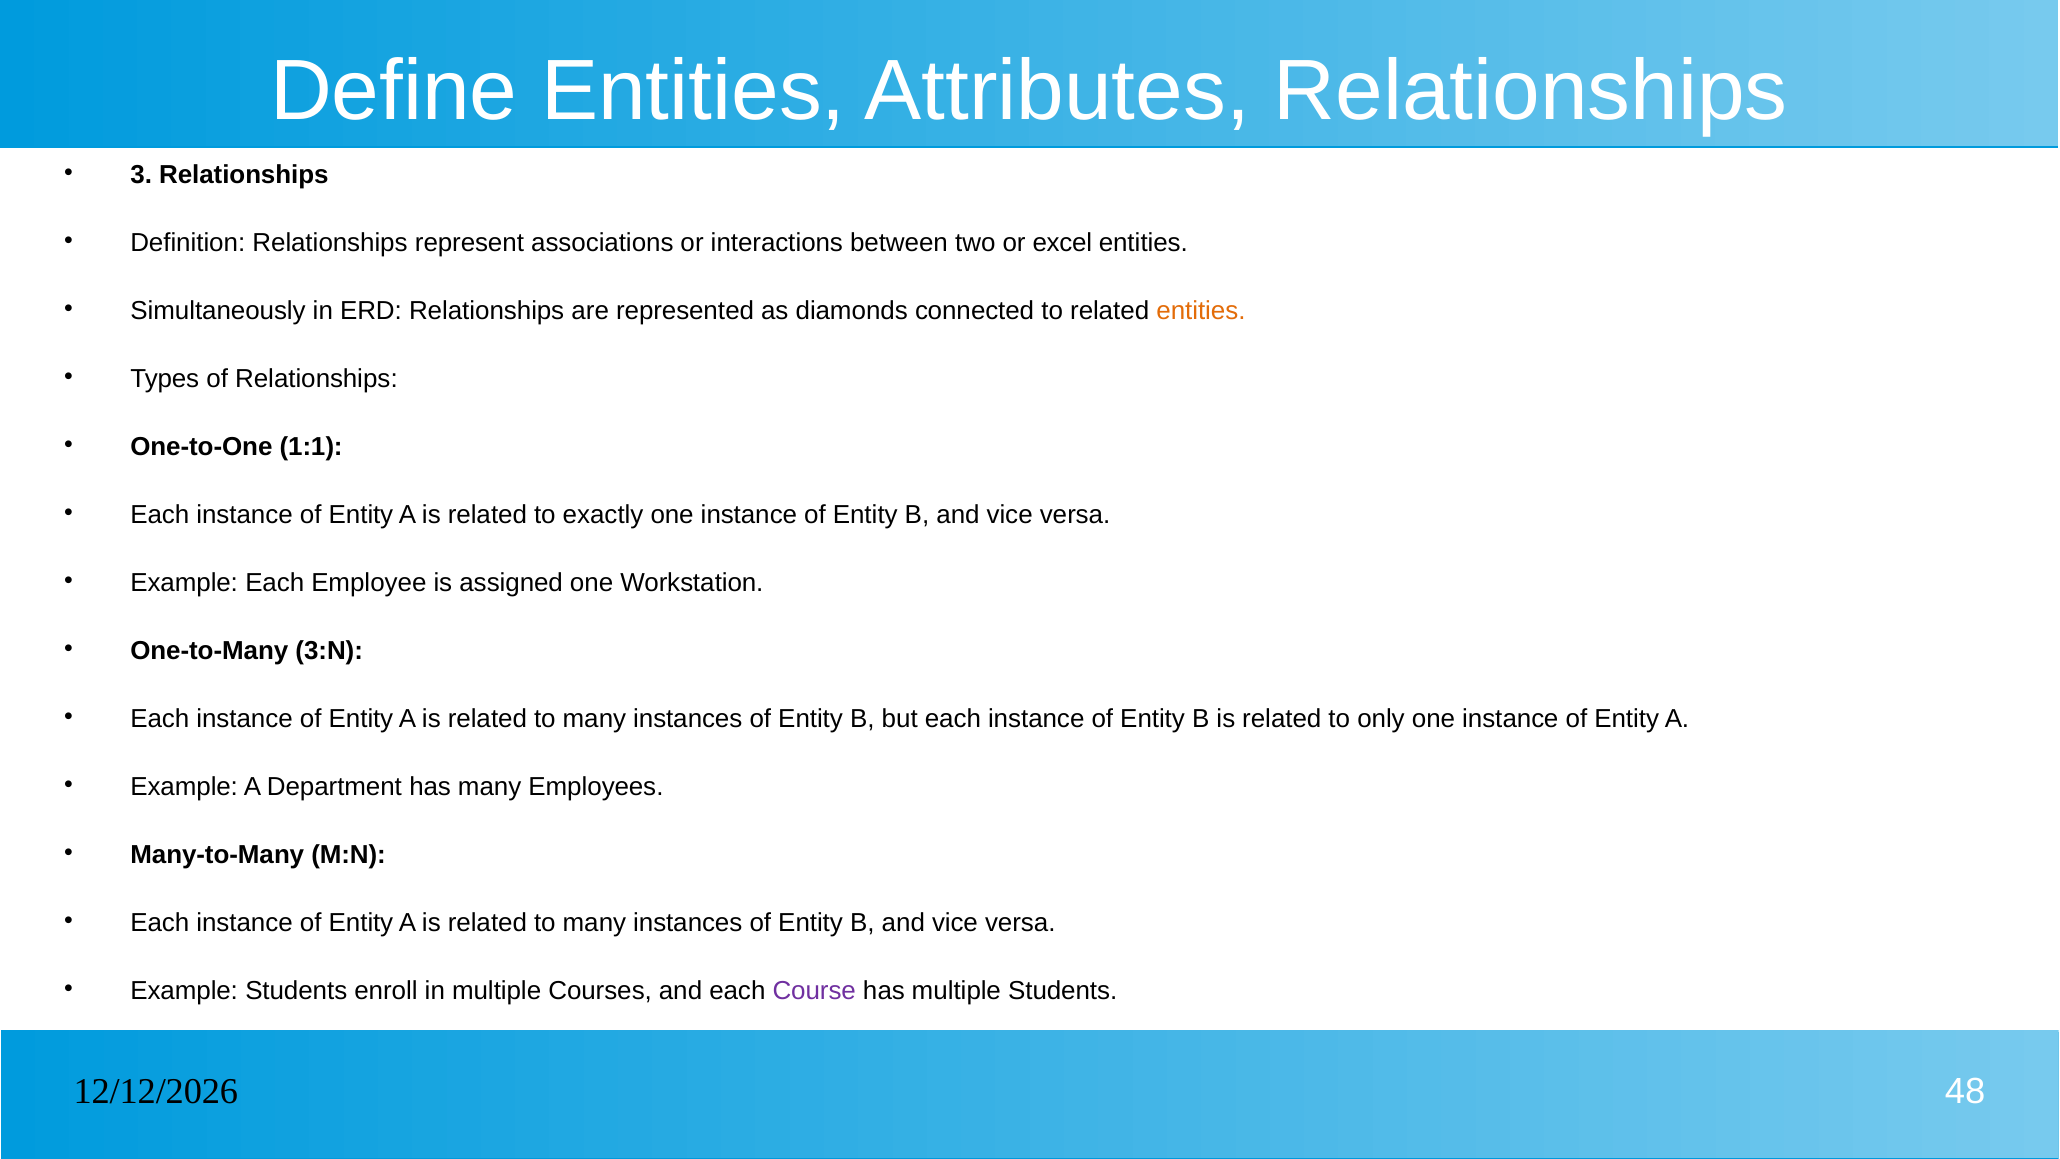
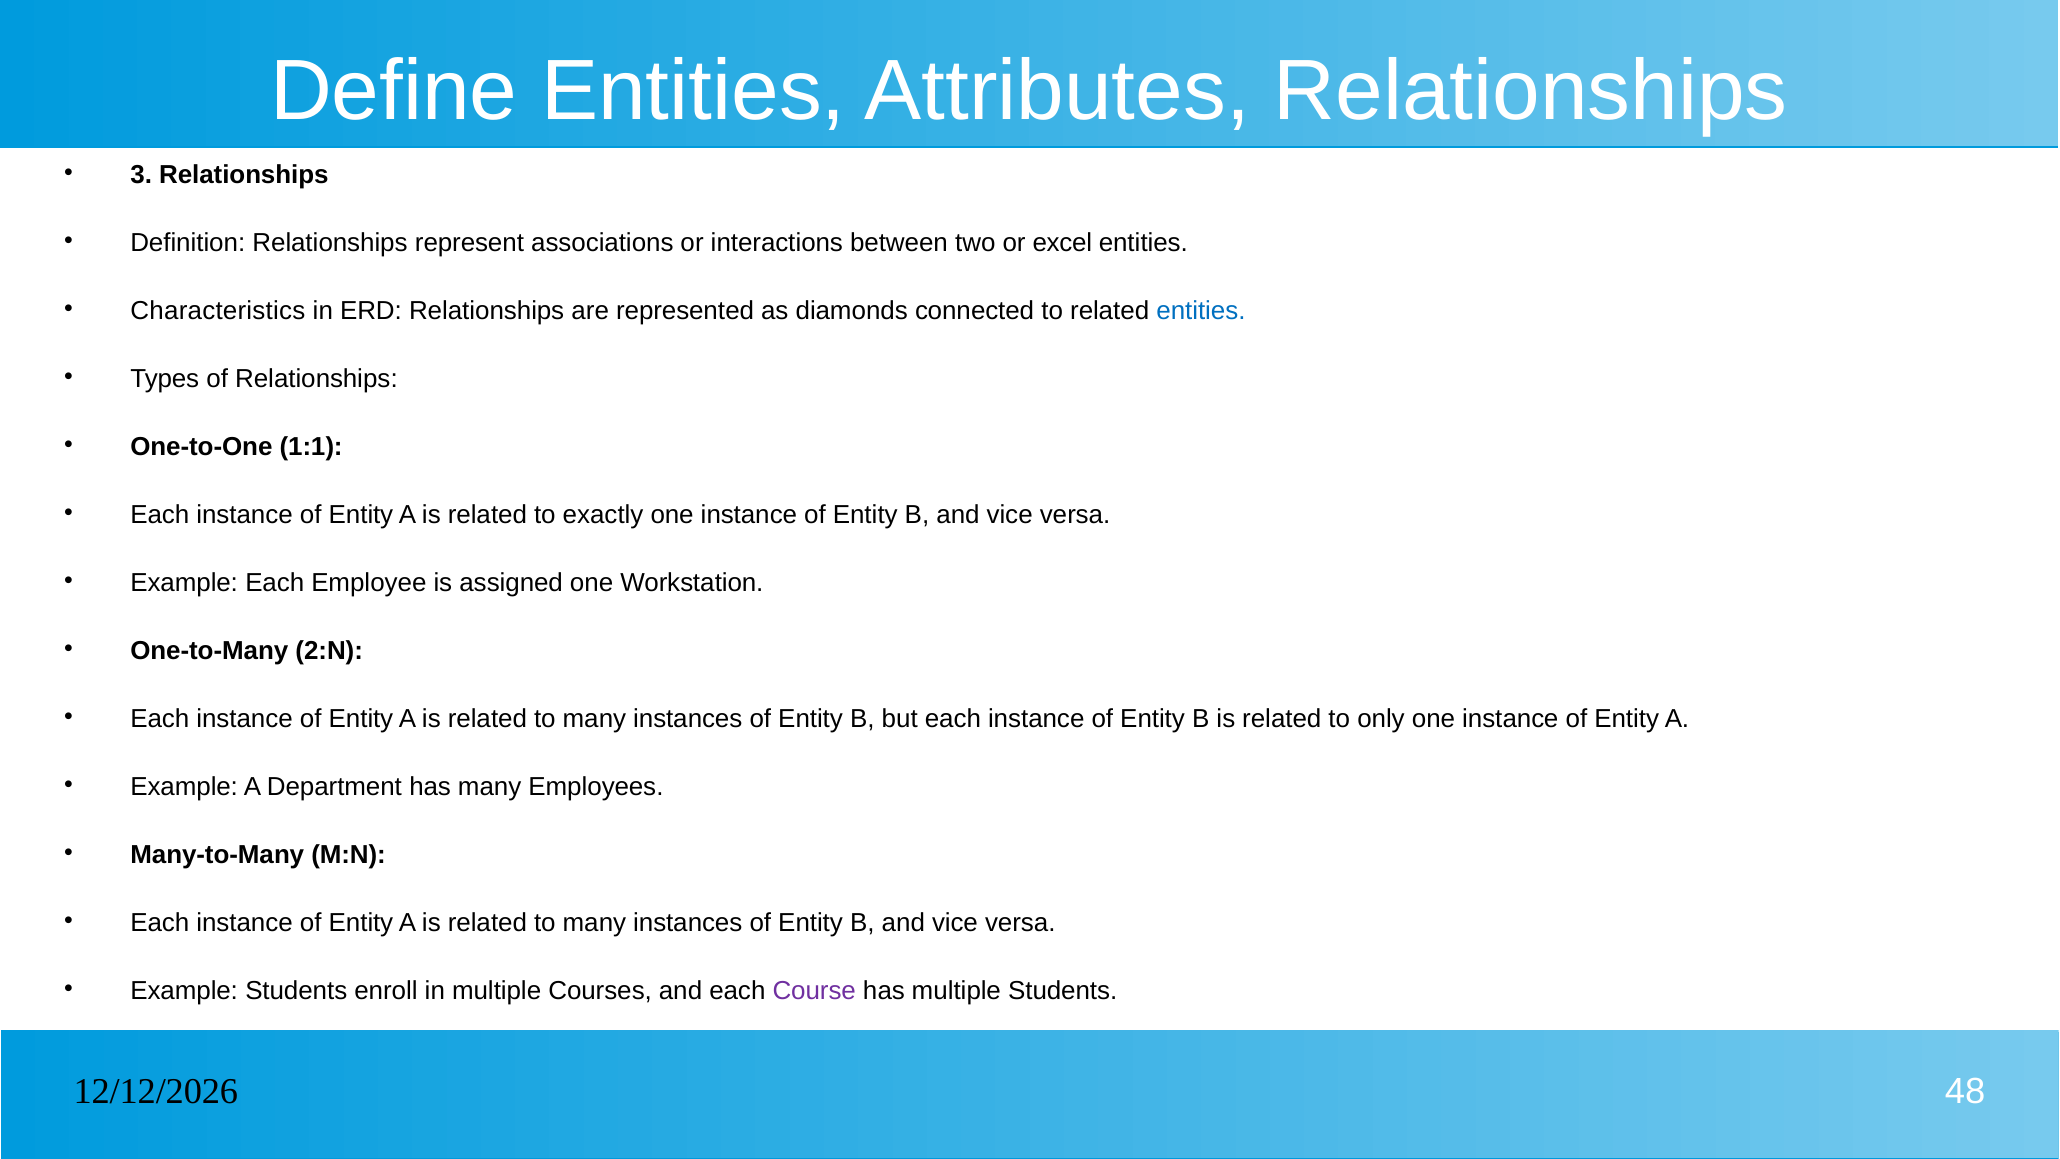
Simultaneously: Simultaneously -> Characteristics (218, 311)
entities colour: orange -> blue (1201, 311)
3:N: 3:N -> 2:N (329, 651)
